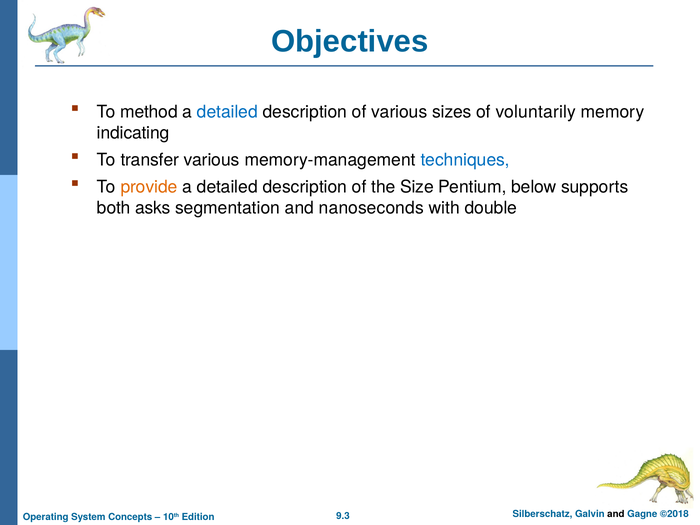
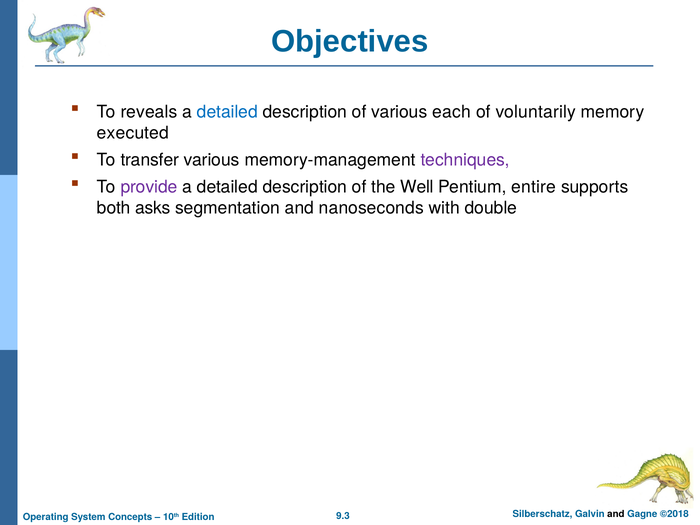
method: method -> reveals (149, 112)
sizes: sizes -> each (452, 112)
indicating: indicating -> executed (133, 133)
techniques colour: blue -> purple (465, 160)
provide colour: orange -> purple (149, 187)
Size: Size -> Well (417, 187)
below: below -> entire (534, 187)
